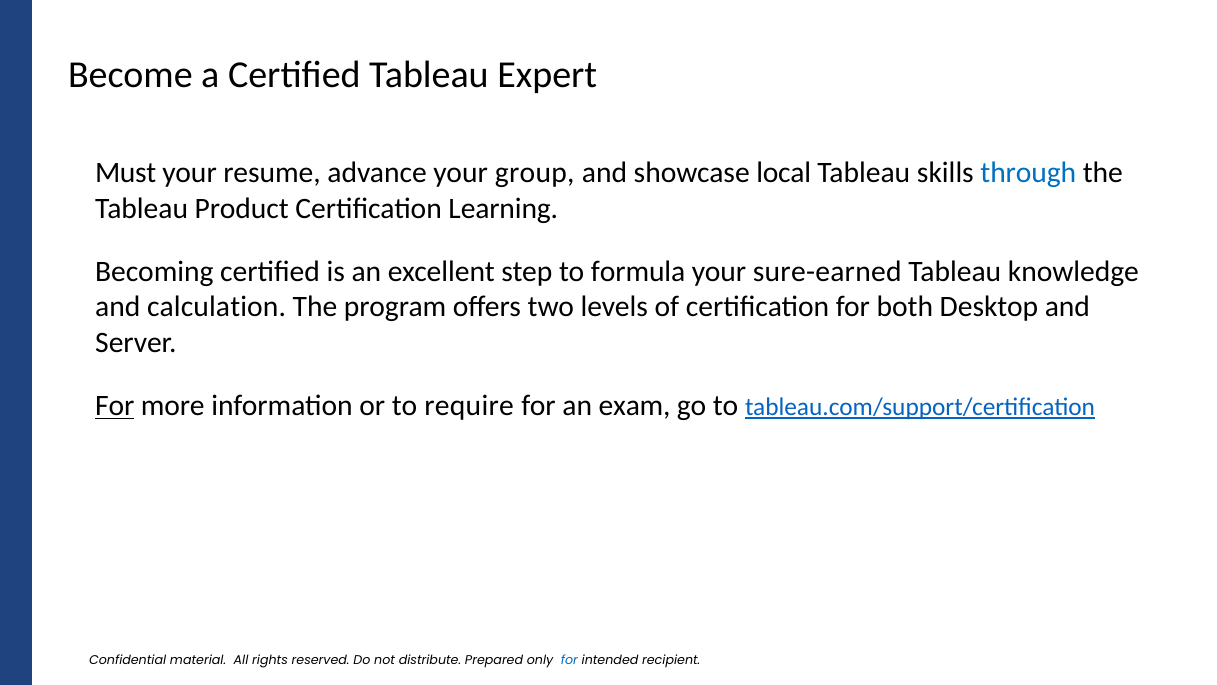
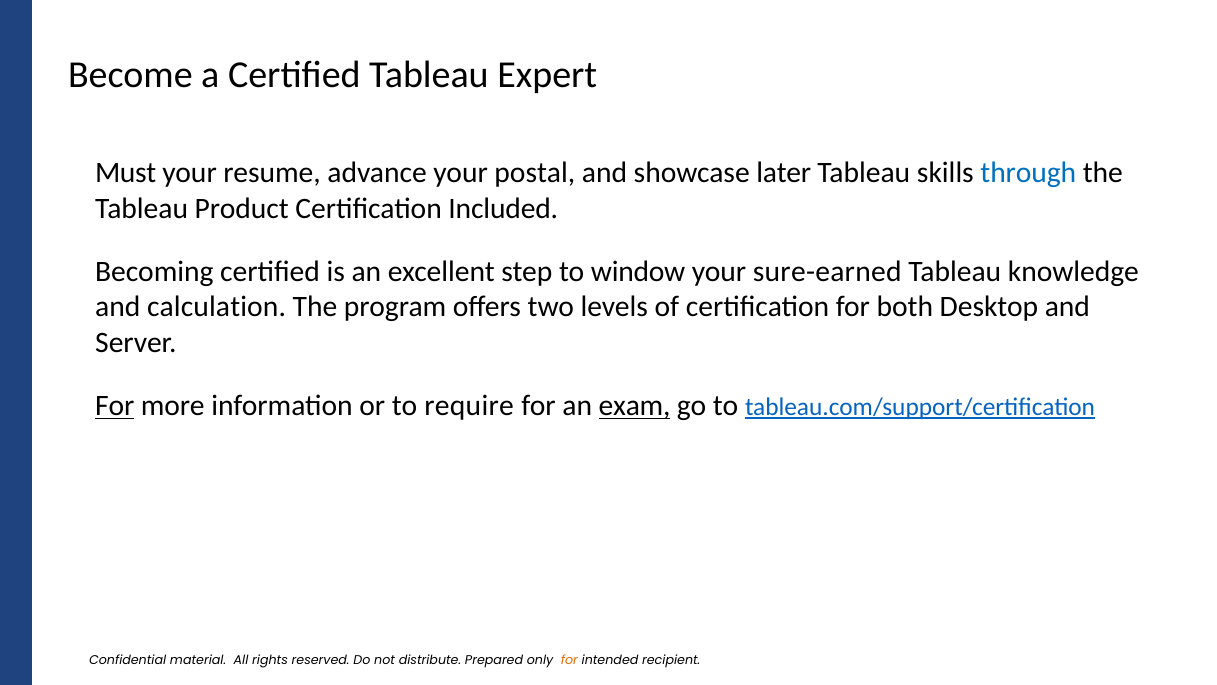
group: group -> postal (535, 173)
local: local -> later (784, 173)
Learning: Learning -> Included (503, 208)
formula: formula -> window (638, 271)
exam underline: none -> present (635, 405)
for colour: blue -> orange (569, 660)
